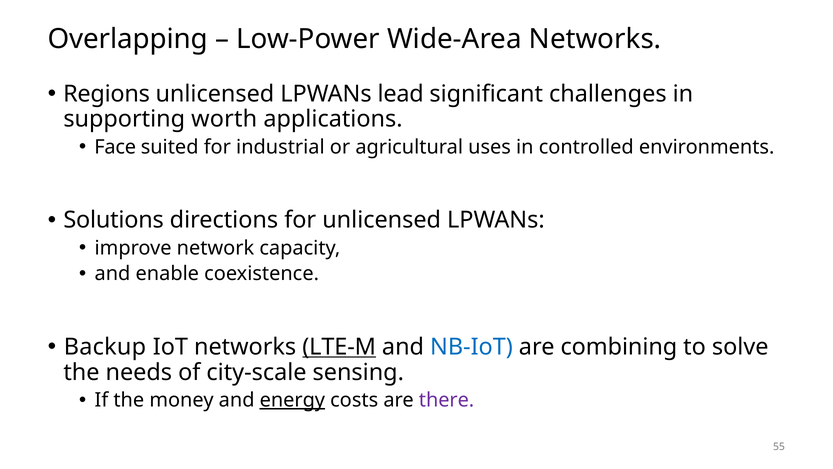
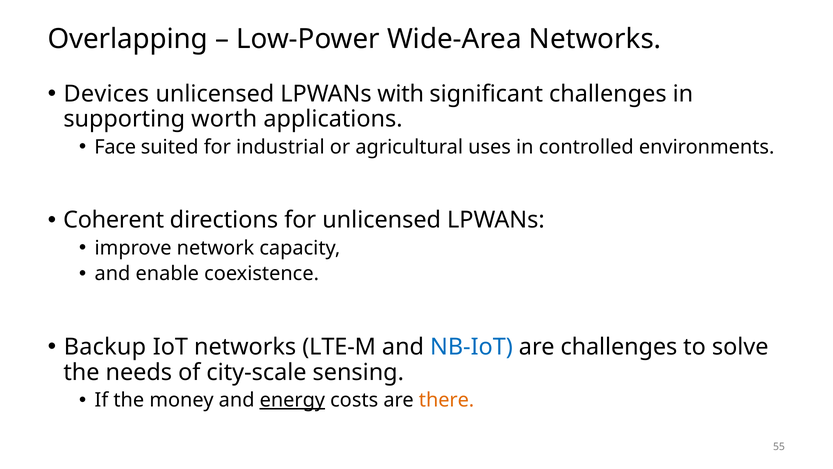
Regions: Regions -> Devices (106, 94)
lead: lead -> with (401, 94)
Solutions: Solutions -> Coherent (114, 220)
LTE-M underline: present -> none (339, 347)
are combining: combining -> challenges (619, 347)
there colour: purple -> orange (447, 400)
